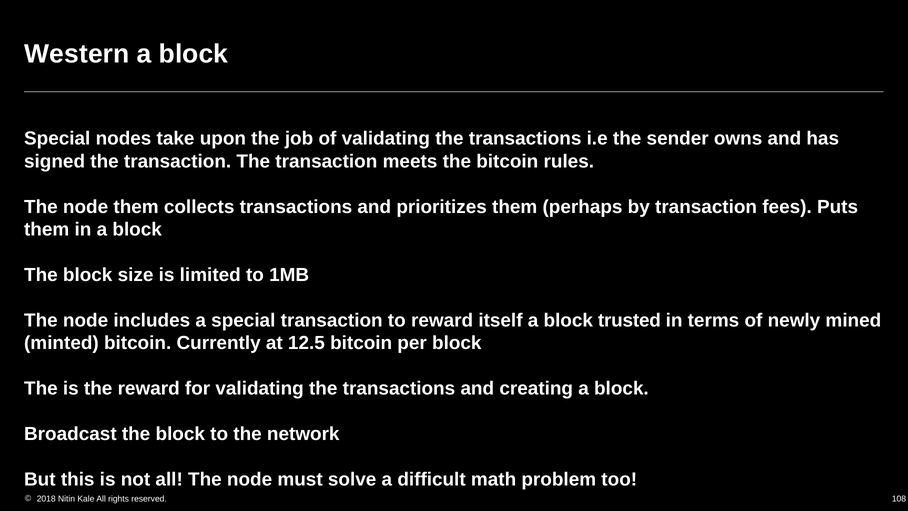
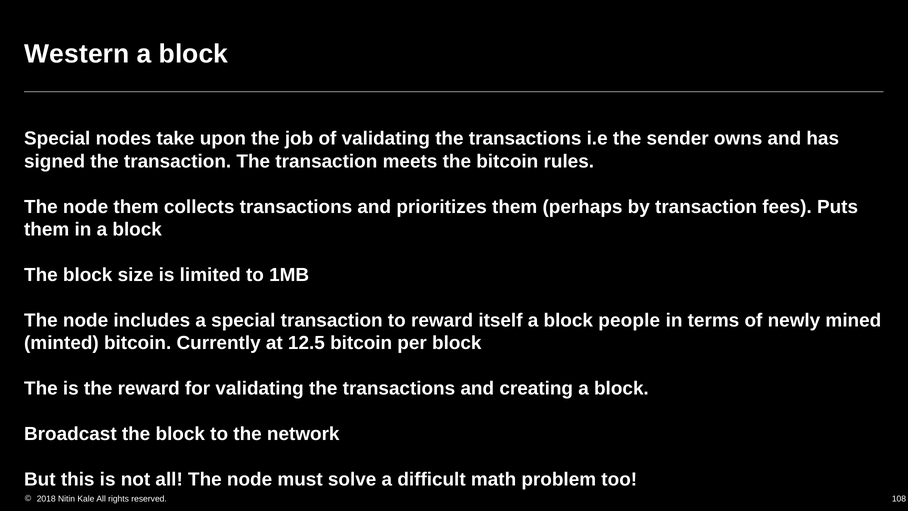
trusted: trusted -> people (629, 320)
